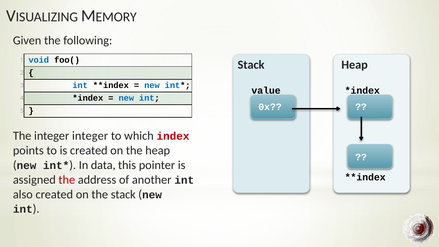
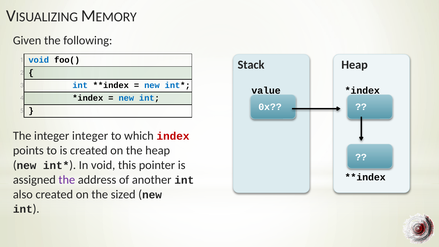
In data: data -> void (103, 165)
the colour: red -> purple (67, 180)
the stack: stack -> sized (123, 194)
